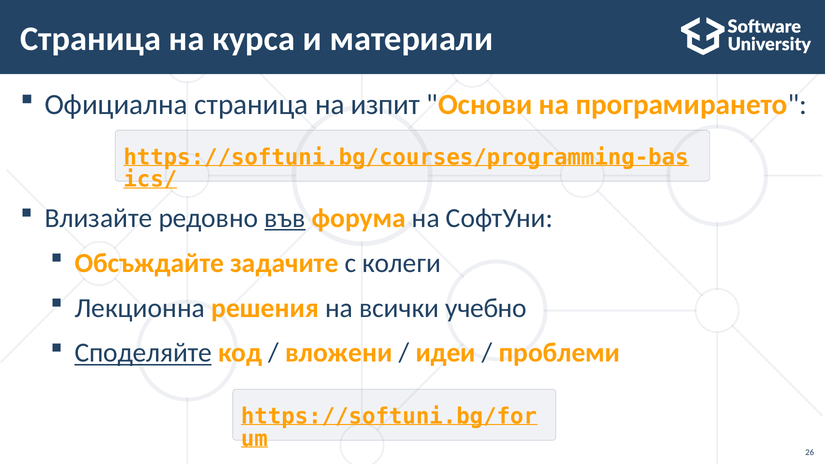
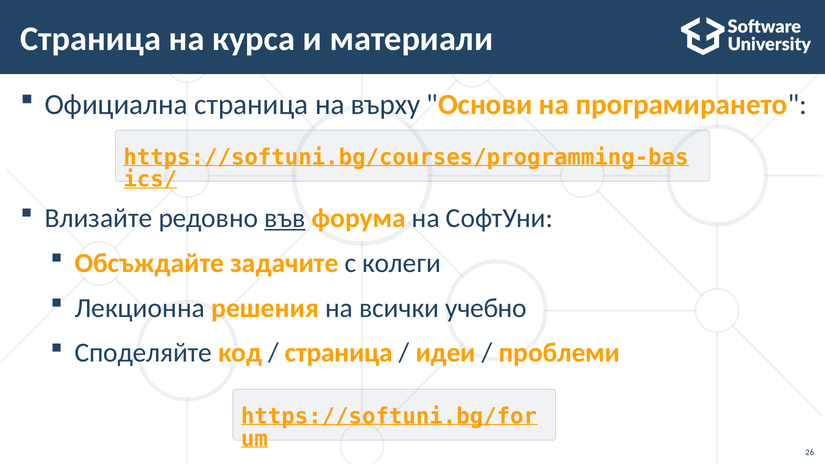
изпит: изпит -> върху (386, 105)
Споделяйте underline: present -> none (143, 353)
вложени: вложени -> страница (339, 353)
